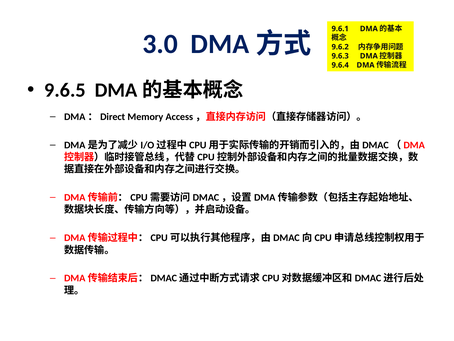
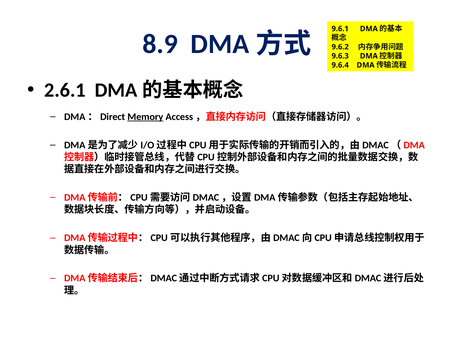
3.0: 3.0 -> 8.9 (160, 44)
9.6.5: 9.6.5 -> 2.6.1 (65, 90)
Memory underline: none -> present (145, 117)
